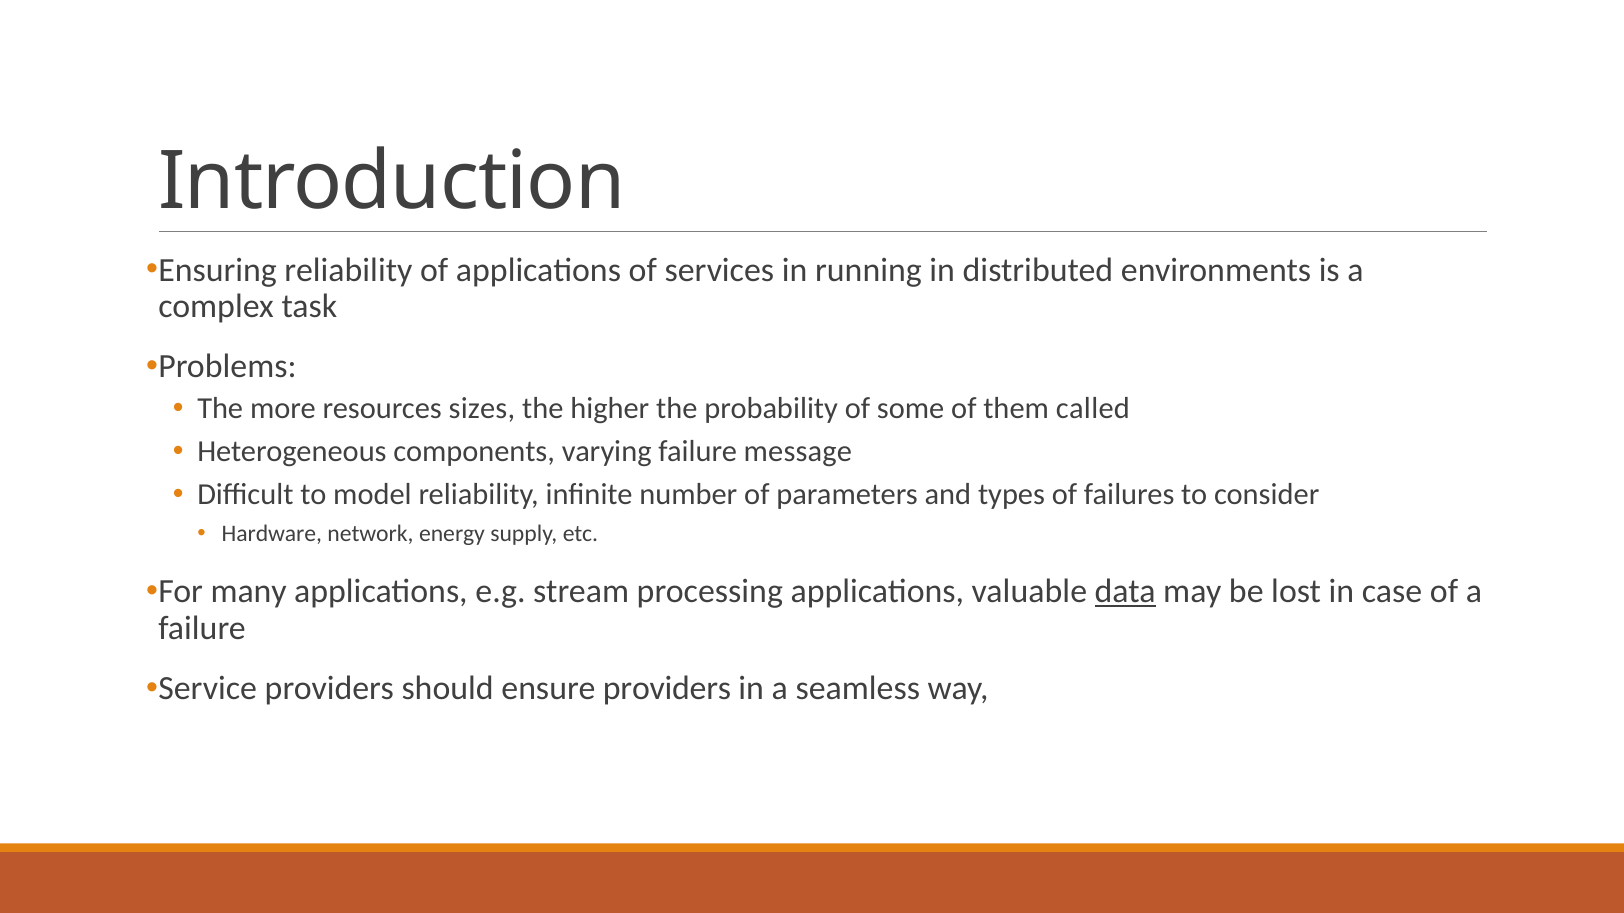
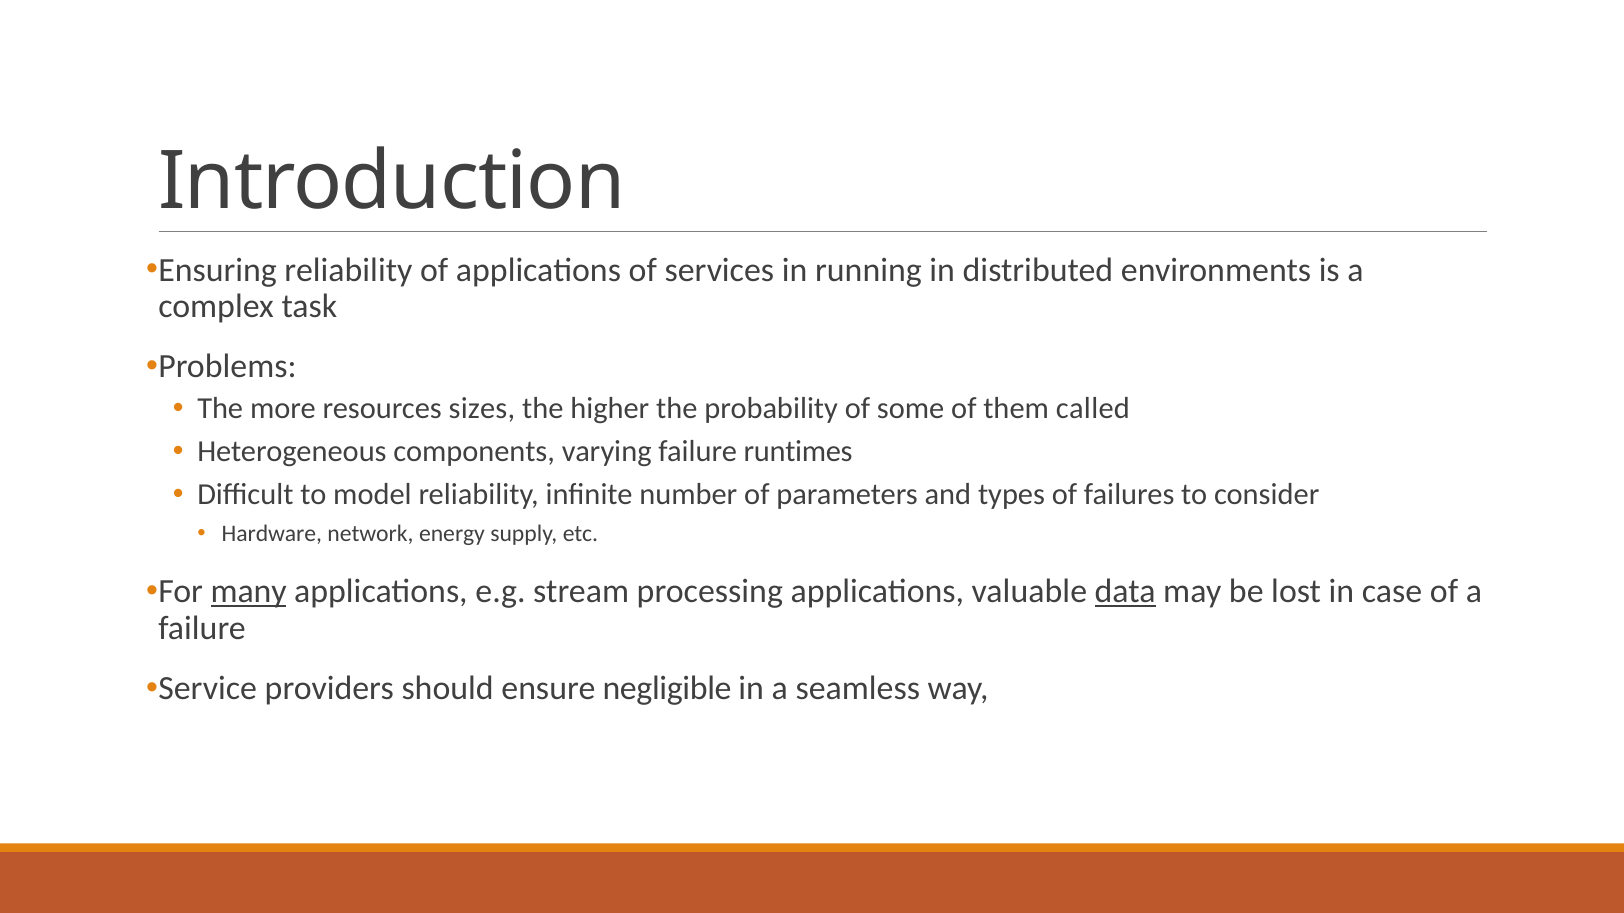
message: message -> runtimes (798, 451)
many underline: none -> present (249, 592)
ensure providers: providers -> negligible (667, 689)
